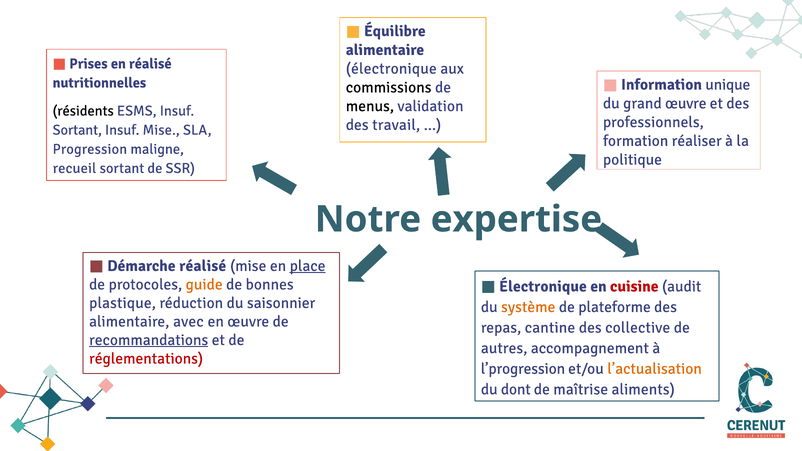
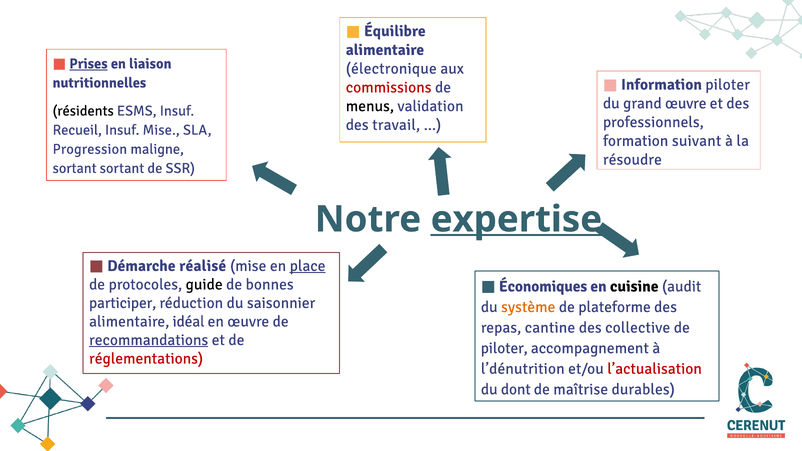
Prises underline: none -> present (88, 64)
en réalisé: réalisé -> liaison (150, 64)
unique: unique -> piloter (728, 85)
commissions colour: black -> red (389, 87)
Sortant: Sortant -> Recueil (77, 130)
réaliser: réaliser -> suivant (697, 141)
politique: politique -> résoudre (632, 160)
recueil: recueil -> sortant (75, 168)
expertise underline: none -> present (516, 219)
guide colour: orange -> black (204, 284)
Électronique: Électronique -> Économiques (543, 286)
cuisine colour: red -> black (634, 286)
plastique: plastique -> participer (123, 303)
avec: avec -> idéal (189, 321)
autres: autres -> piloter (504, 348)
l’progression: l’progression -> l’dénutrition (523, 369)
l’actualisation colour: orange -> red (655, 369)
aliments: aliments -> durables (643, 389)
